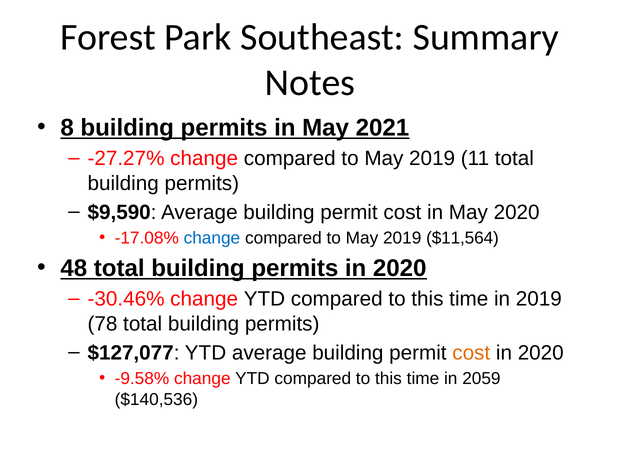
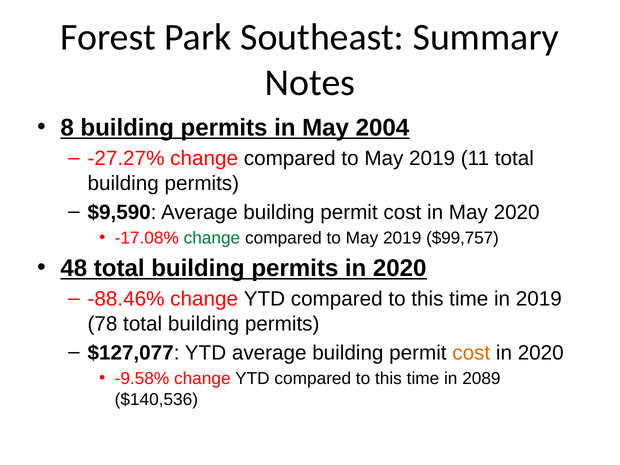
2021: 2021 -> 2004 (382, 128)
change colour: blue -> green (212, 238)
$11,564: $11,564 -> $99,757 (462, 238)
-30.46%: -30.46% -> -88.46% (126, 299)
2059: 2059 -> 2089 (481, 379)
